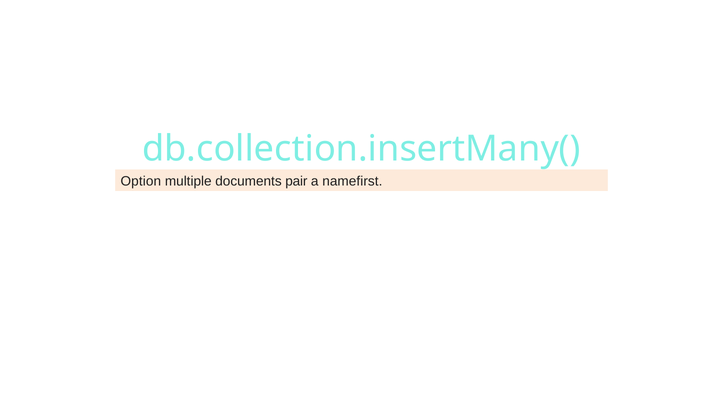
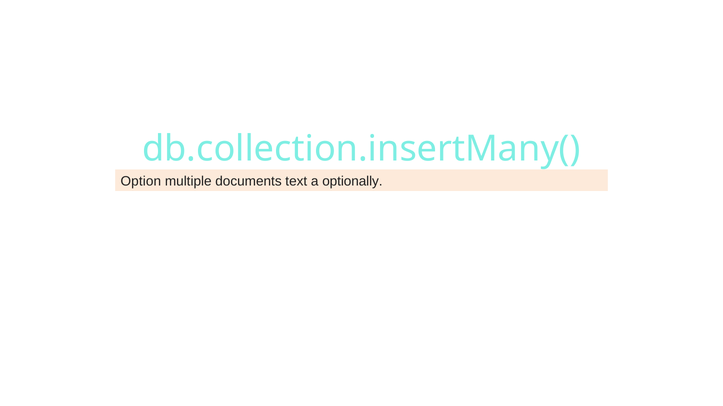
pair: pair -> text (296, 181)
namefirst: namefirst -> optionally (352, 181)
